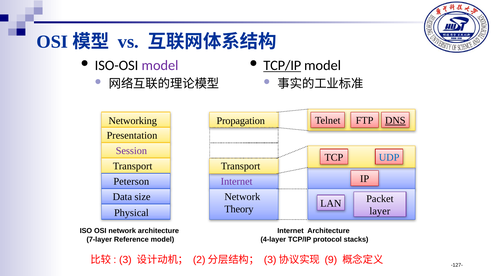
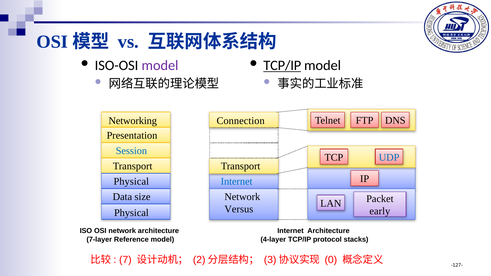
DNS underline: present -> none (395, 121)
Propagation: Propagation -> Connection (241, 121)
Session colour: purple -> blue (131, 151)
Peterson: Peterson -> Physical (131, 181)
Internet colour: purple -> blue (237, 182)
Theory: Theory -> Versus (239, 209)
layer: layer -> early (380, 211)
3: 3 -> 7 (125, 260)
9: 9 -> 0 (331, 260)
